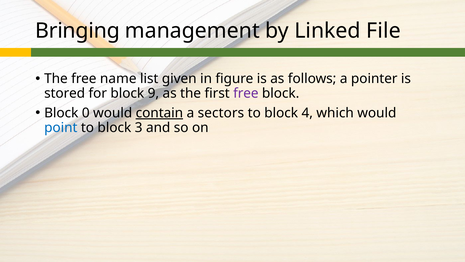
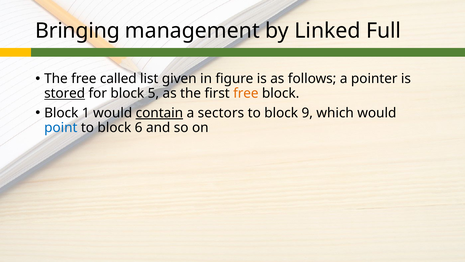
File: File -> Full (384, 31)
name: name -> called (118, 79)
stored underline: none -> present (65, 93)
9: 9 -> 5 (153, 93)
free colour: purple -> orange (246, 93)
0: 0 -> 1 (86, 113)
4: 4 -> 9 (307, 113)
3: 3 -> 6 (139, 127)
